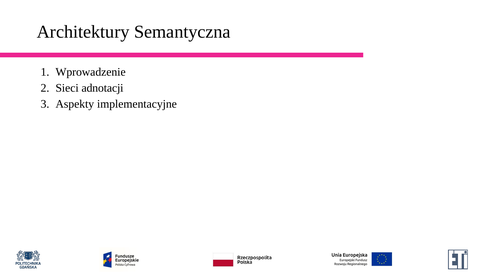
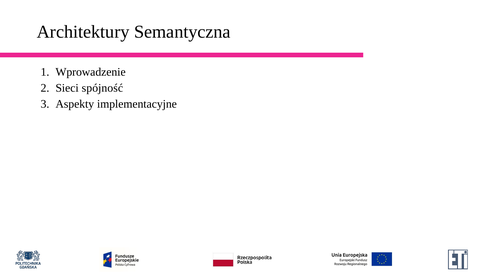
adnotacji: adnotacji -> spójność (102, 88)
